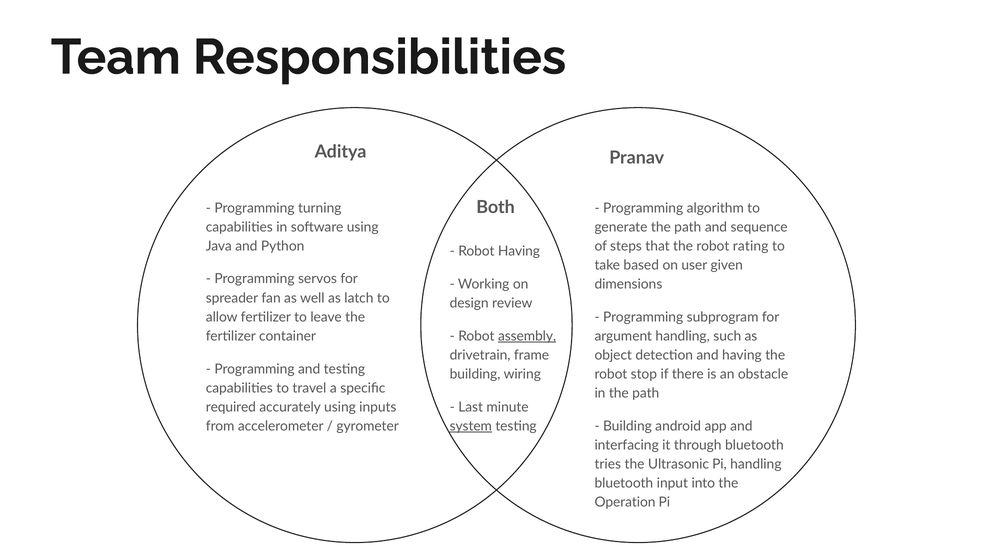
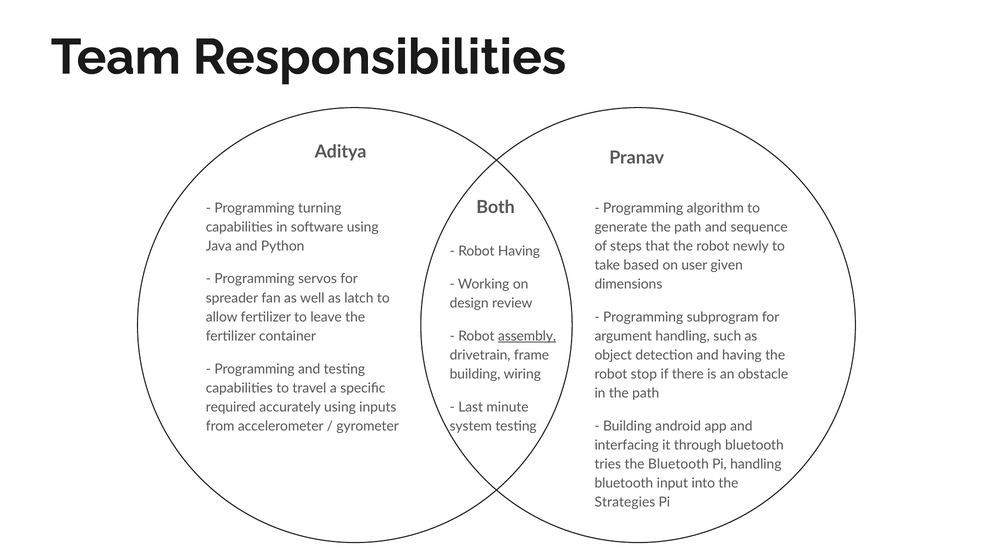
rating: rating -> newly (751, 246)
system underline: present -> none (471, 426)
the Ultrasonic: Ultrasonic -> Bluetooth (678, 464)
Operation: Operation -> Strategies (625, 502)
